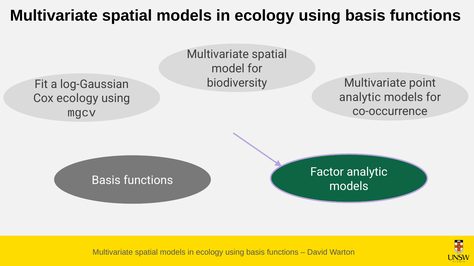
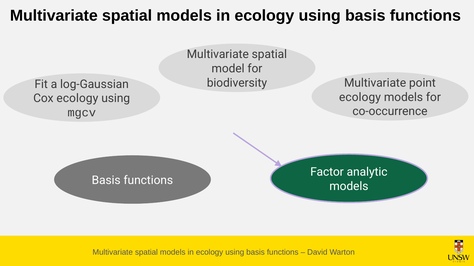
analytic: analytic -> ecology (360, 97)
